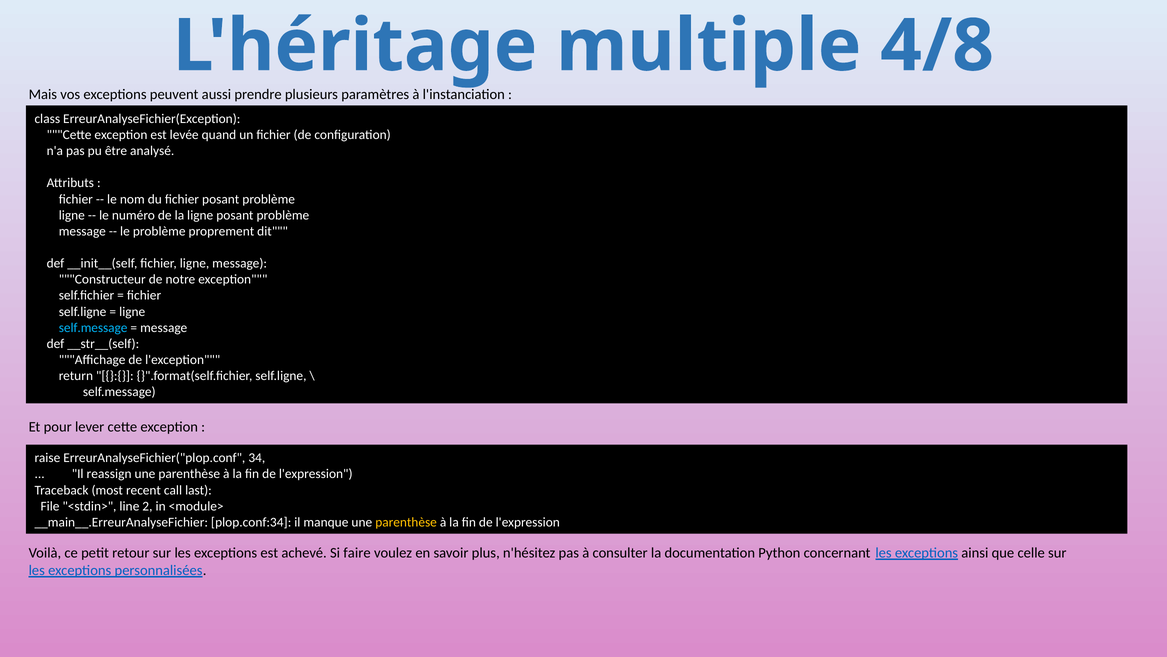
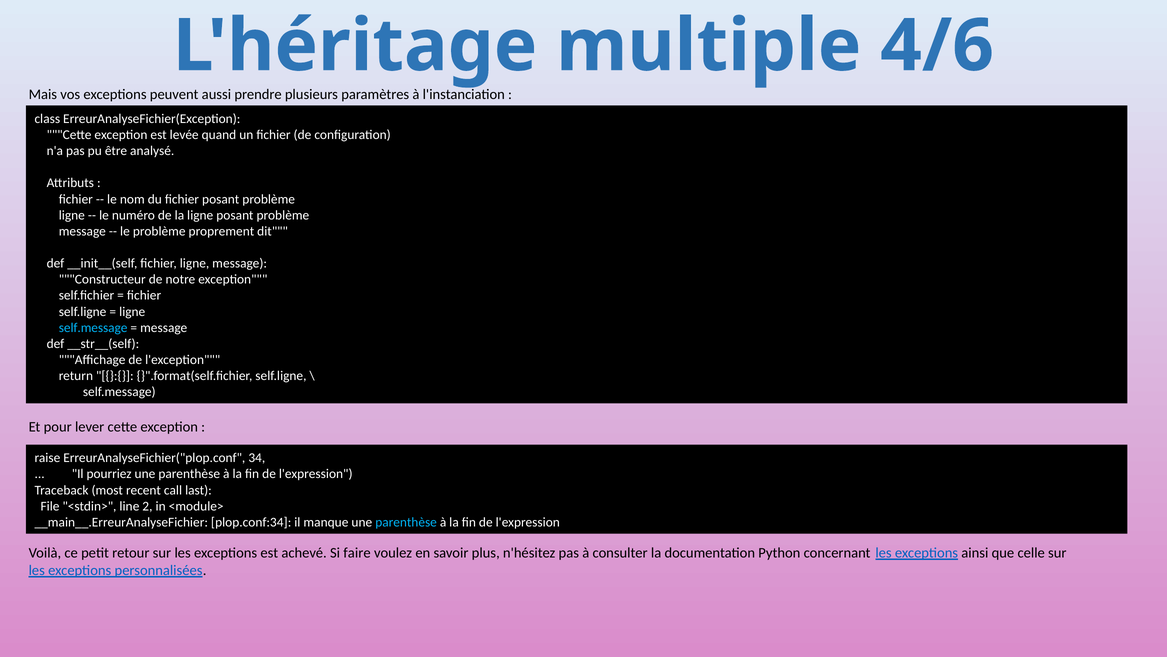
4/8: 4/8 -> 4/6 (937, 46)
reassign: reassign -> pourriez (109, 474)
parenthèse colour: yellow -> light blue (406, 522)
